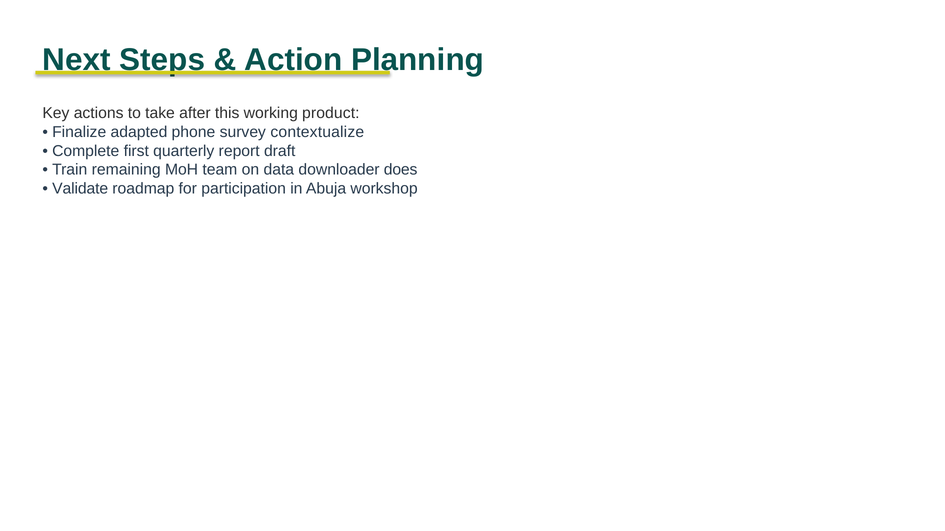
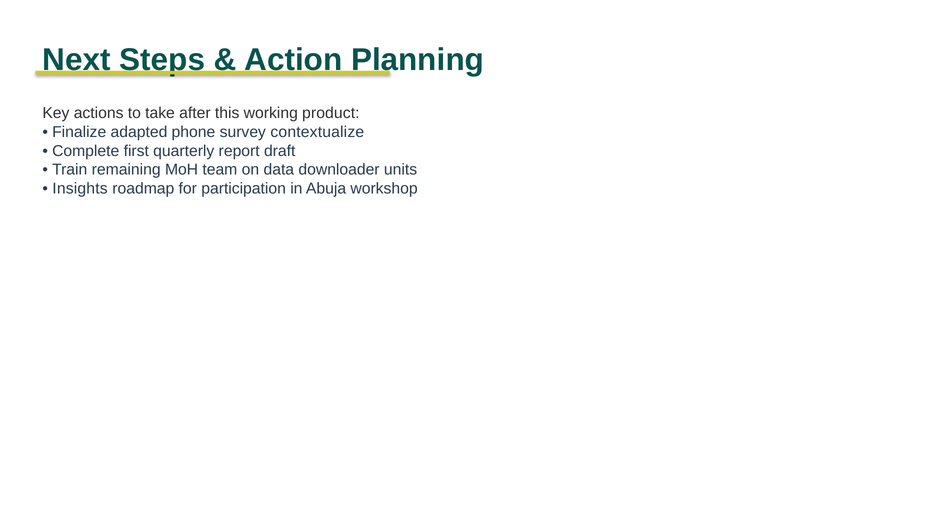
does: does -> units (401, 170)
Validate: Validate -> Insights (80, 189)
